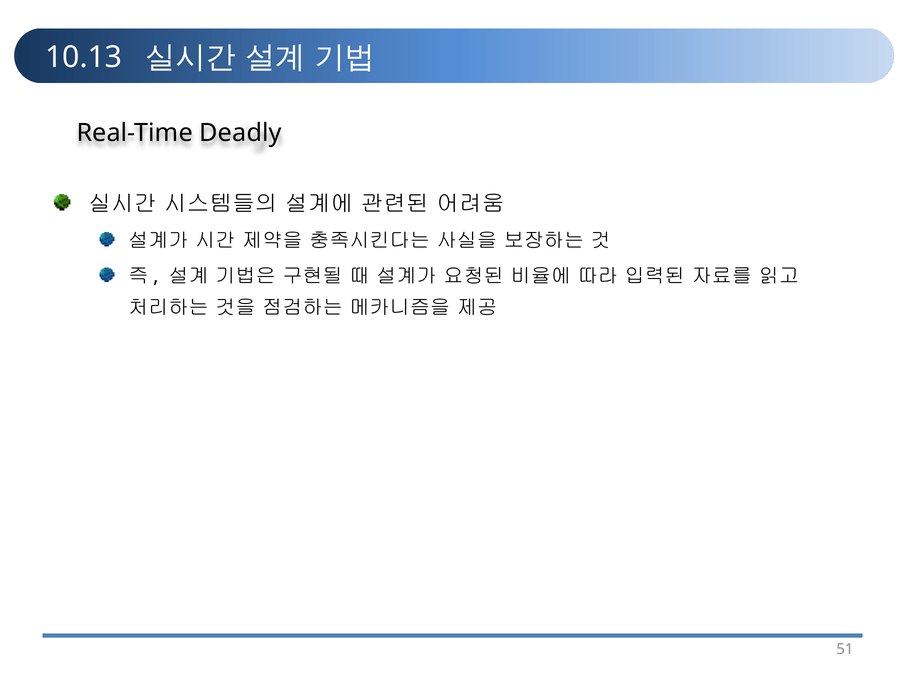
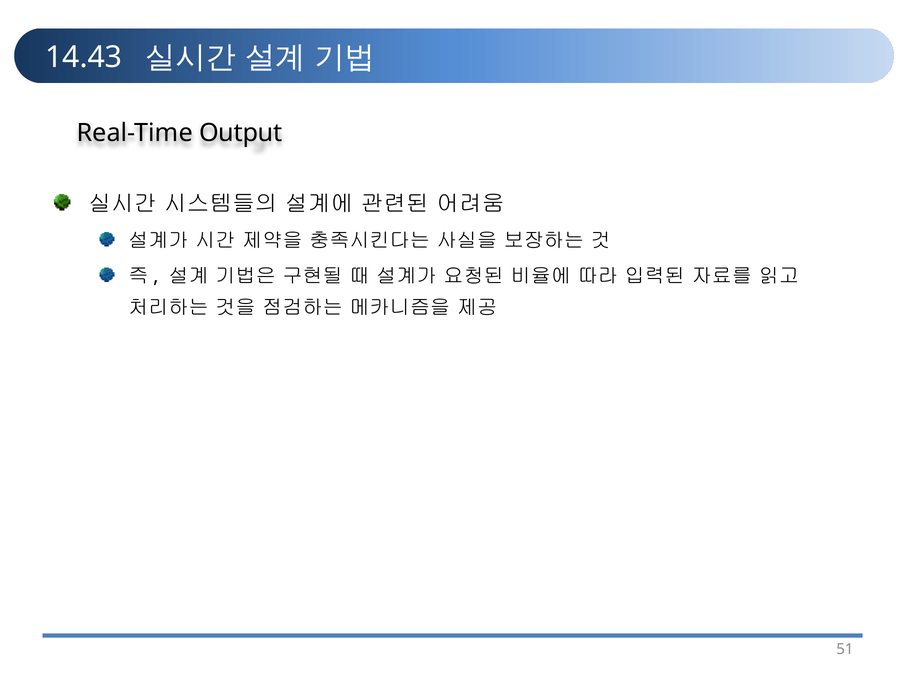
10.13: 10.13 -> 14.43 (84, 57)
Deadly: Deadly -> Output (241, 133)
